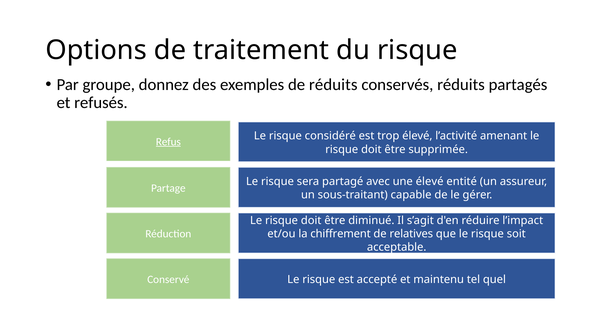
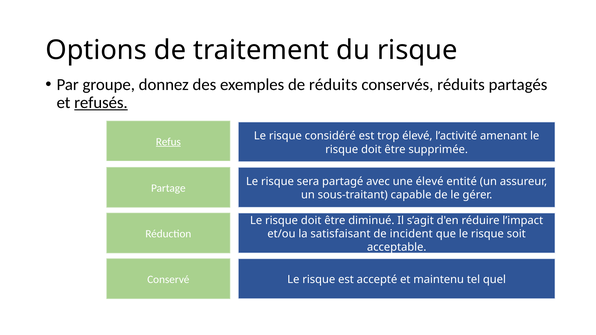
refusés underline: none -> present (101, 103)
chiffrement: chiffrement -> satisfaisant (340, 234)
relatives: relatives -> incident (411, 234)
